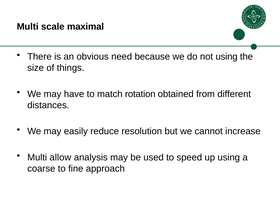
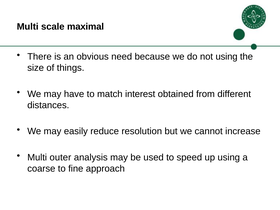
rotation: rotation -> interest (140, 94)
allow: allow -> outer (60, 157)
